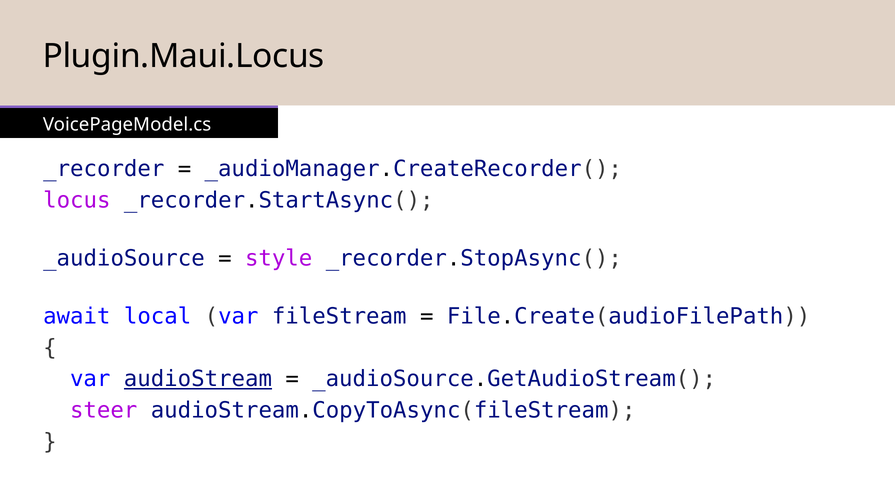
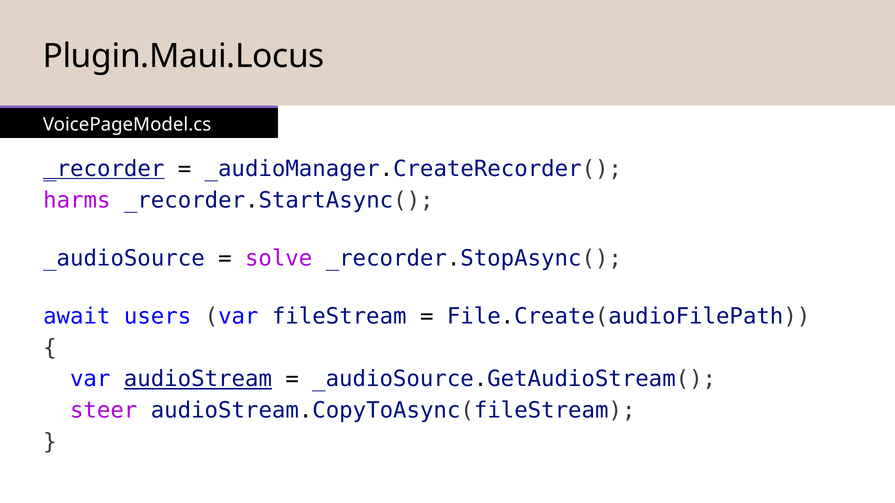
_recorder underline: none -> present (104, 169)
locus: locus -> harms (77, 200)
style: style -> solve (279, 259)
local: local -> users (158, 317)
